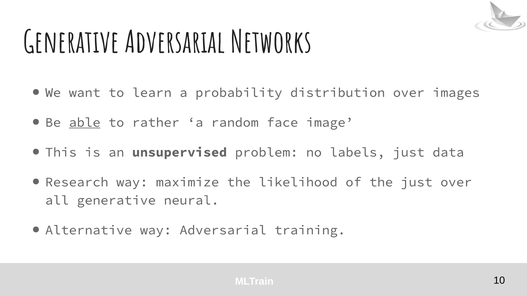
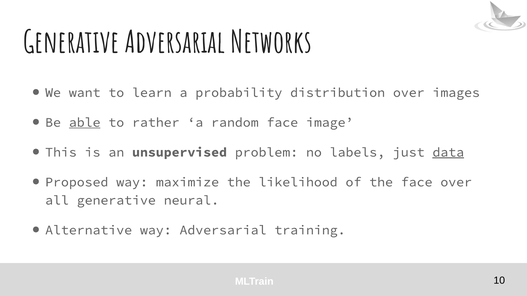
data underline: none -> present (448, 152)
Research: Research -> Proposed (77, 182)
the just: just -> face (417, 182)
